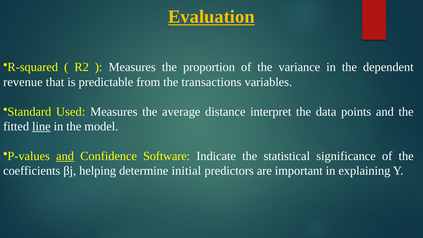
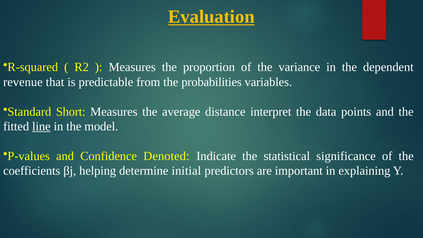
transactions: transactions -> probabilities (212, 82)
Used: Used -> Short (71, 112)
and underline: present -> none (65, 156)
Software: Software -> Denoted (166, 156)
